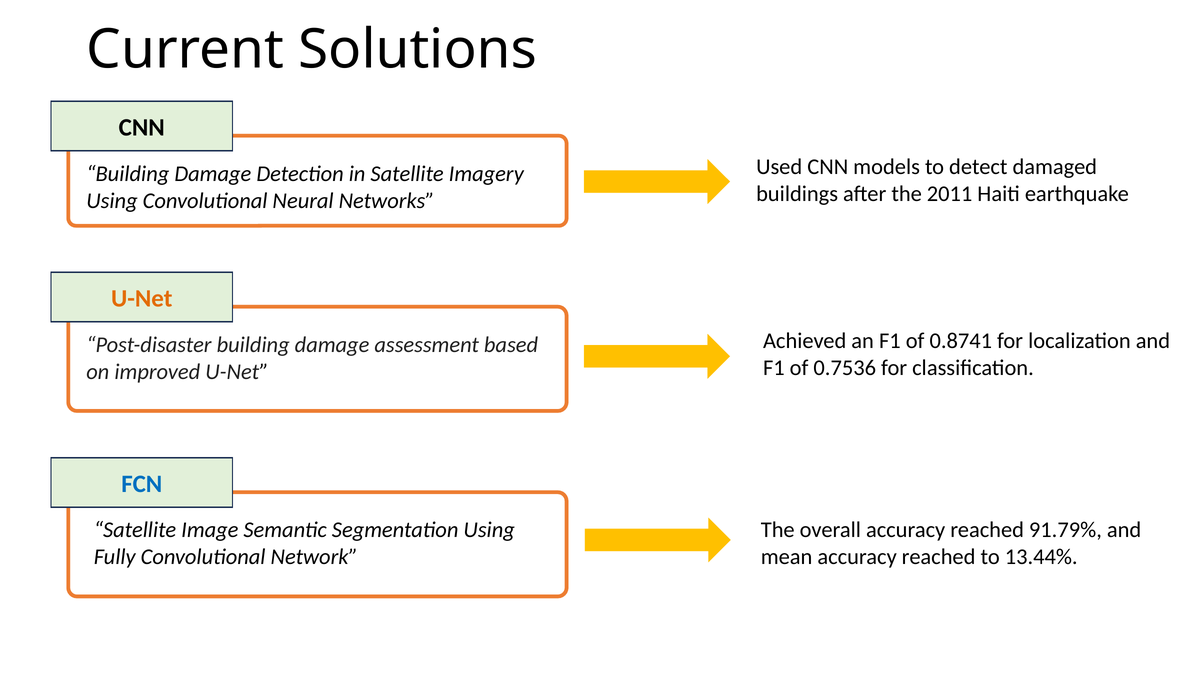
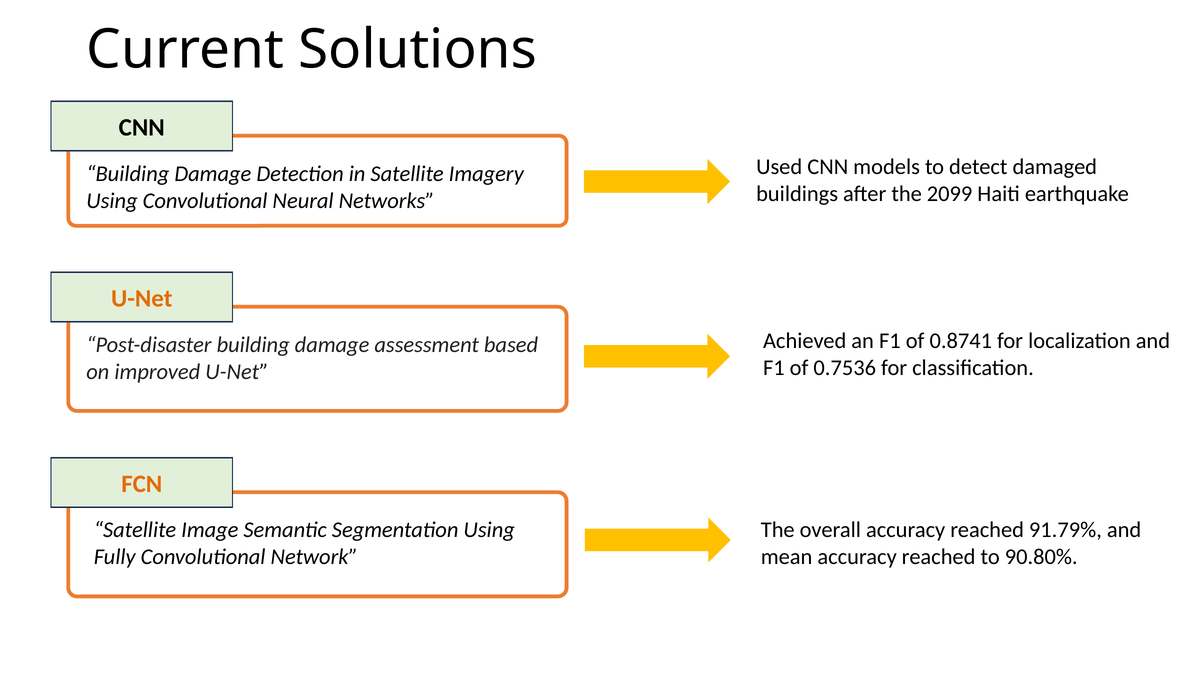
2011: 2011 -> 2099 (950, 194)
FCN colour: blue -> orange (142, 484)
13.44%: 13.44% -> 90.80% (1041, 557)
